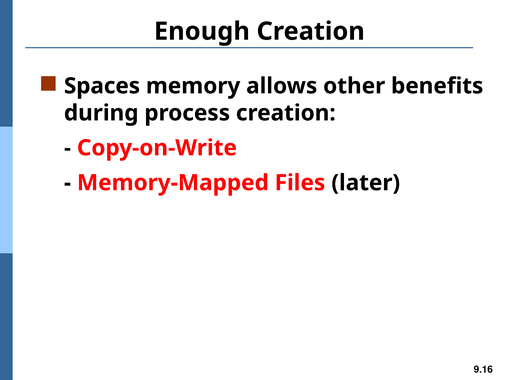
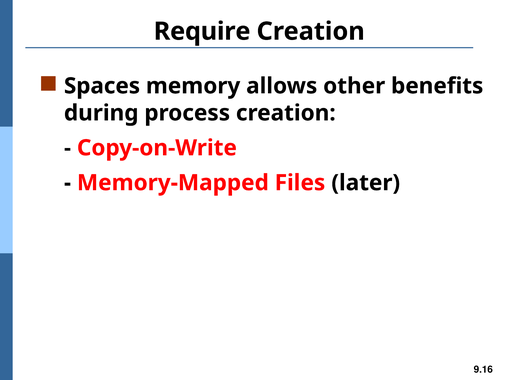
Enough: Enough -> Require (202, 31)
